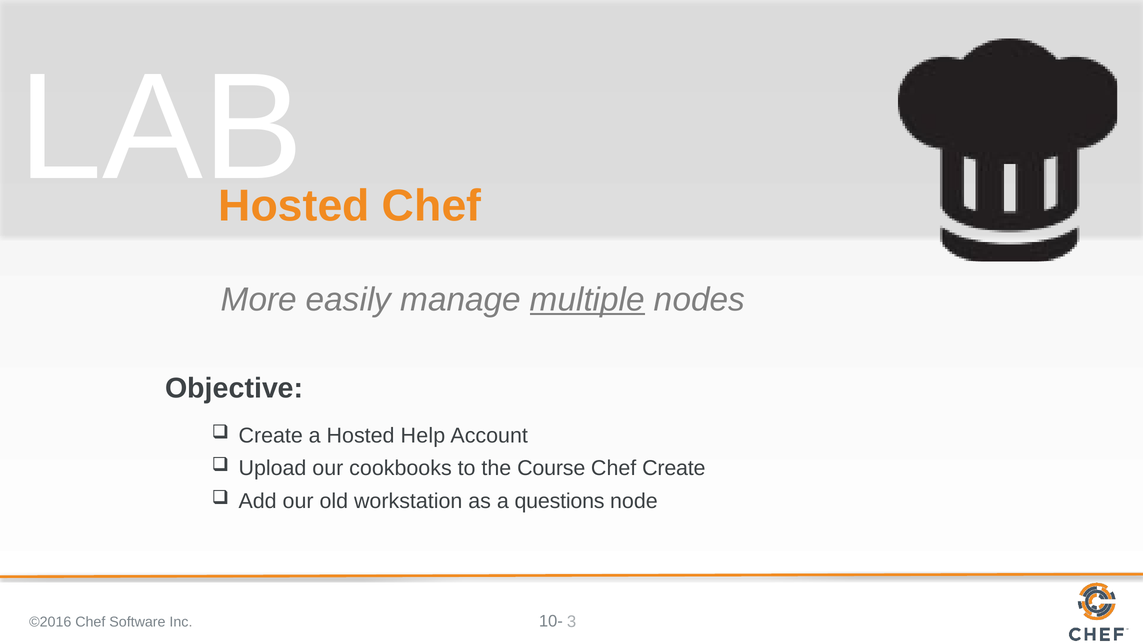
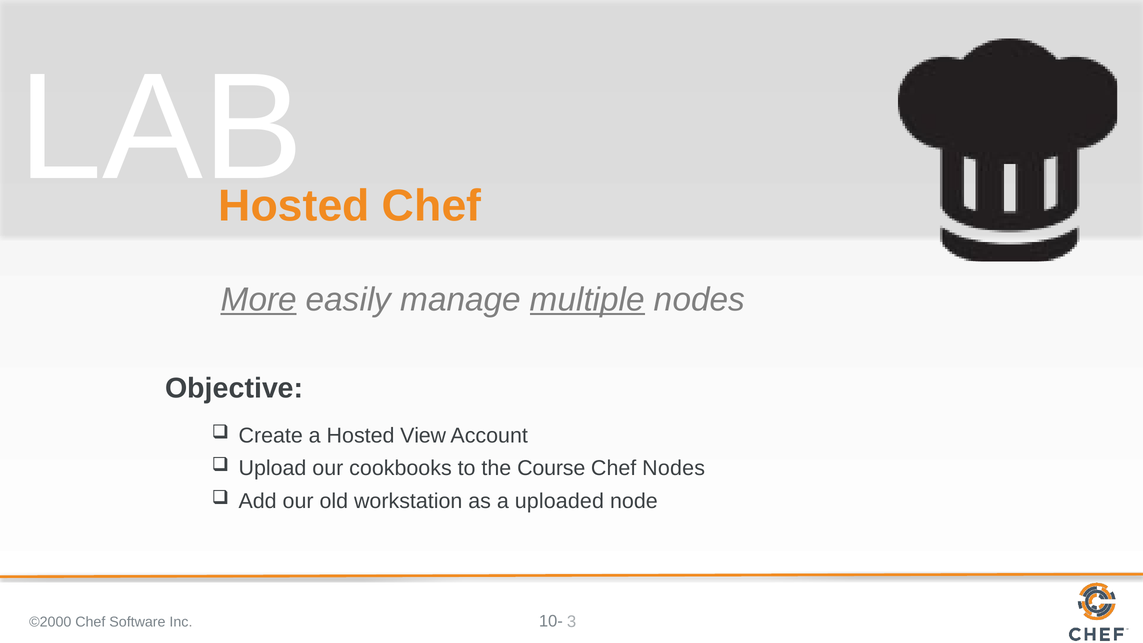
More underline: none -> present (259, 300)
Help: Help -> View (423, 435)
Chef Create: Create -> Nodes (674, 468)
questions: questions -> uploaded (559, 501)
©2016: ©2016 -> ©2000 (50, 622)
